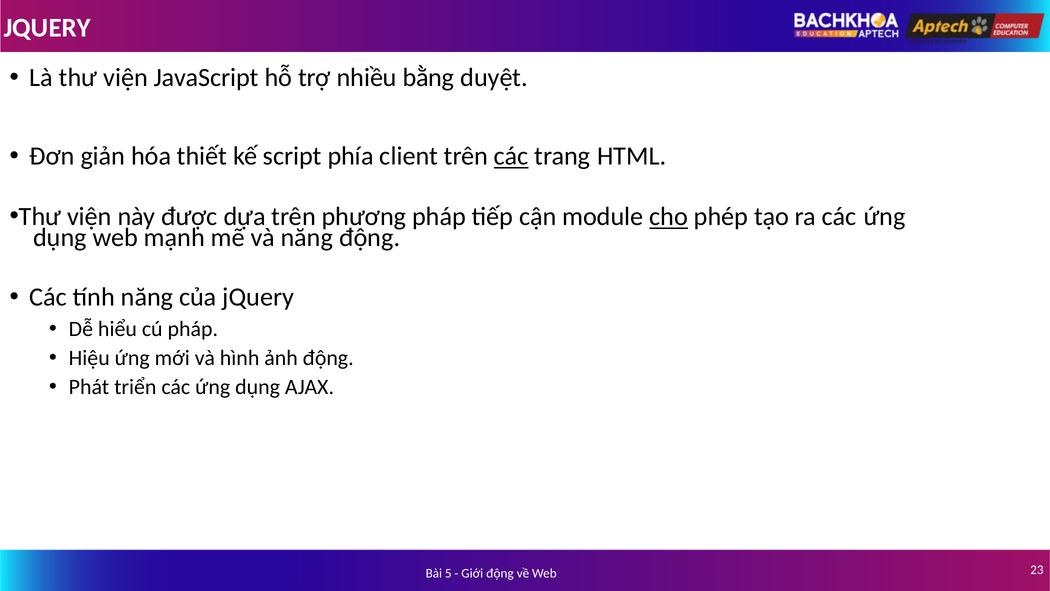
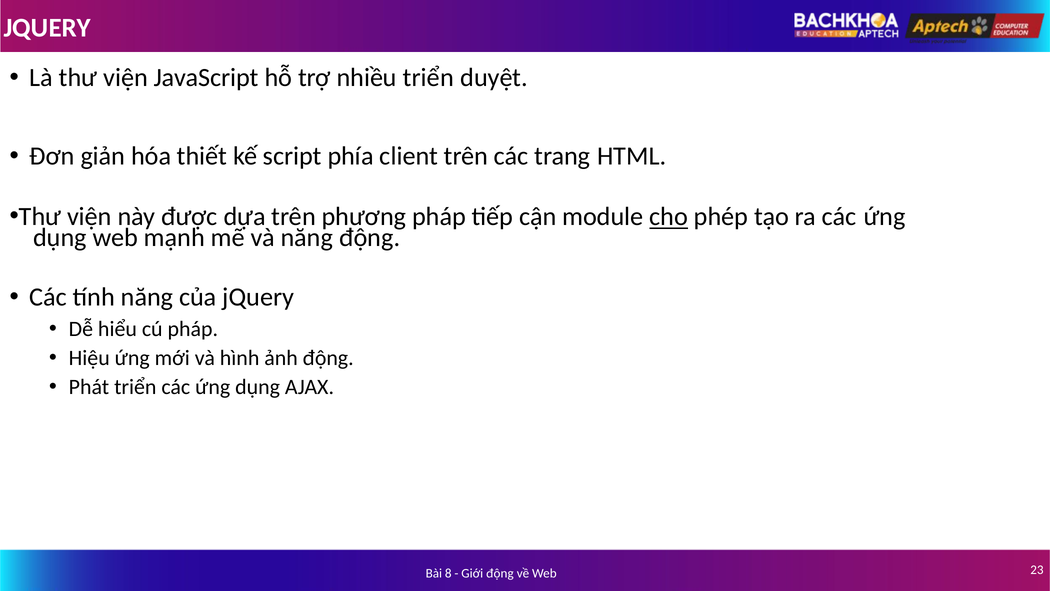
nhiều bằng: bằng -> triển (428, 78)
các underline: present -> none (511, 156)
5: 5 -> 8 (448, 573)
